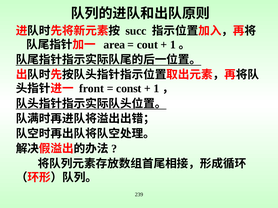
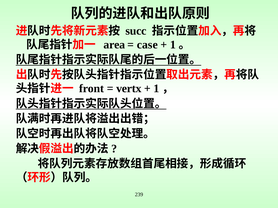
cout: cout -> case (147, 45)
const: const -> vertx (129, 89)
